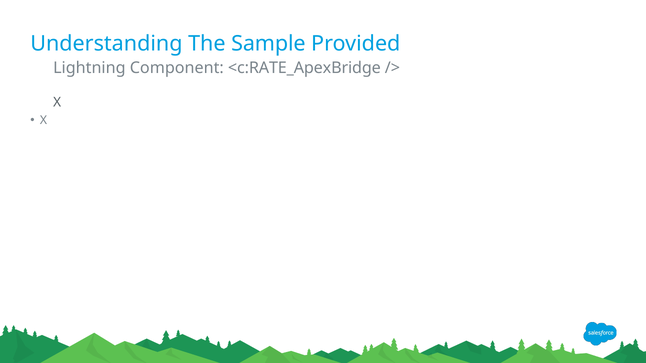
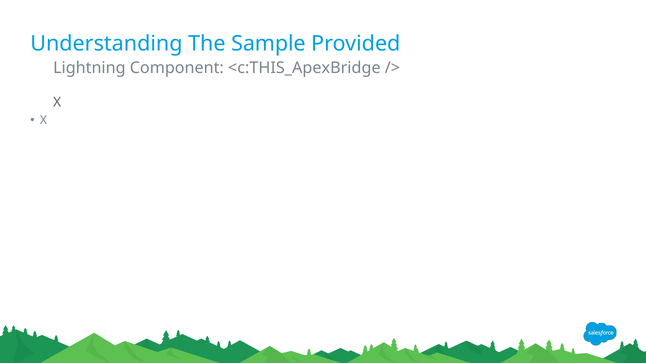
<c:RATE_ApexBridge: <c:RATE_ApexBridge -> <c:THIS_ApexBridge (304, 68)
